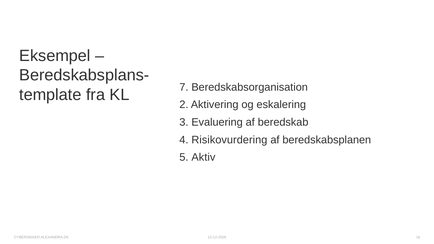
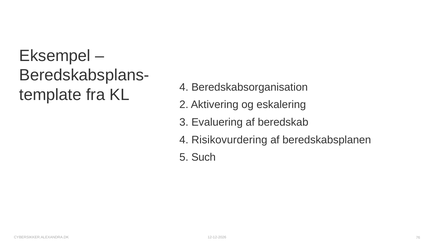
KL 7: 7 -> 4 (184, 87)
Aktiv: Aktiv -> Such (204, 157)
